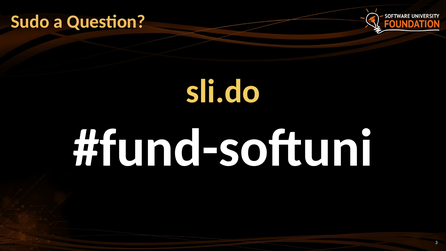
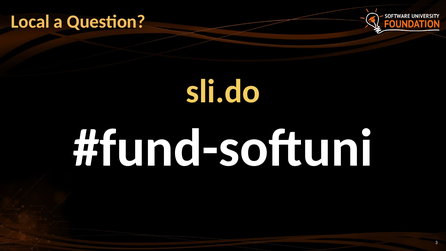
Sudo: Sudo -> Local (30, 22)
